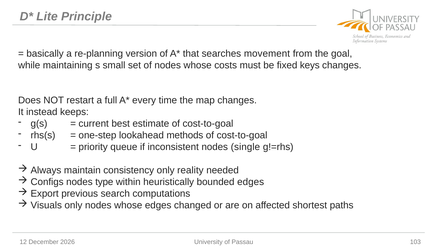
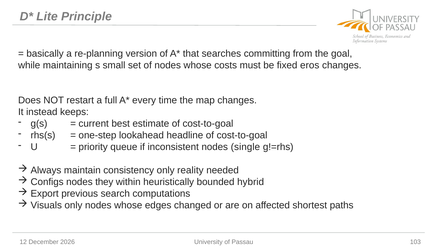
movement: movement -> committing (267, 54)
keys: keys -> eros (310, 65)
methods: methods -> headline (185, 135)
type: type -> they (104, 182)
bounded edges: edges -> hybrid (251, 182)
